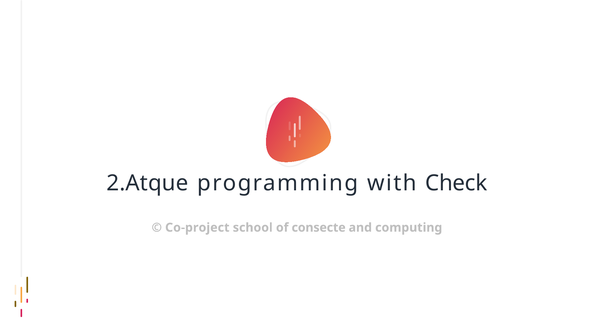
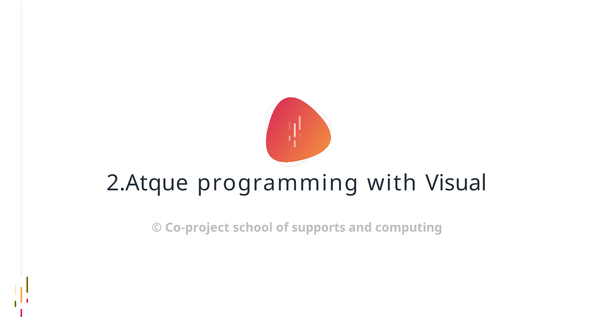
Check: Check -> Visual (456, 183)
consecte: consecte -> supports (319, 228)
